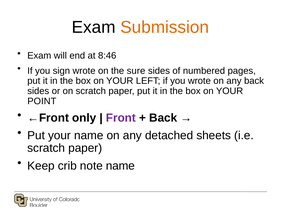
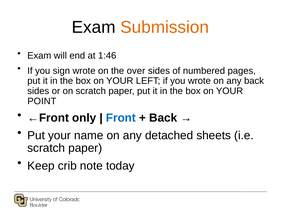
8:46: 8:46 -> 1:46 (107, 56)
sure: sure -> over (136, 71)
Front colour: purple -> blue (121, 118)
note name: name -> today (120, 166)
